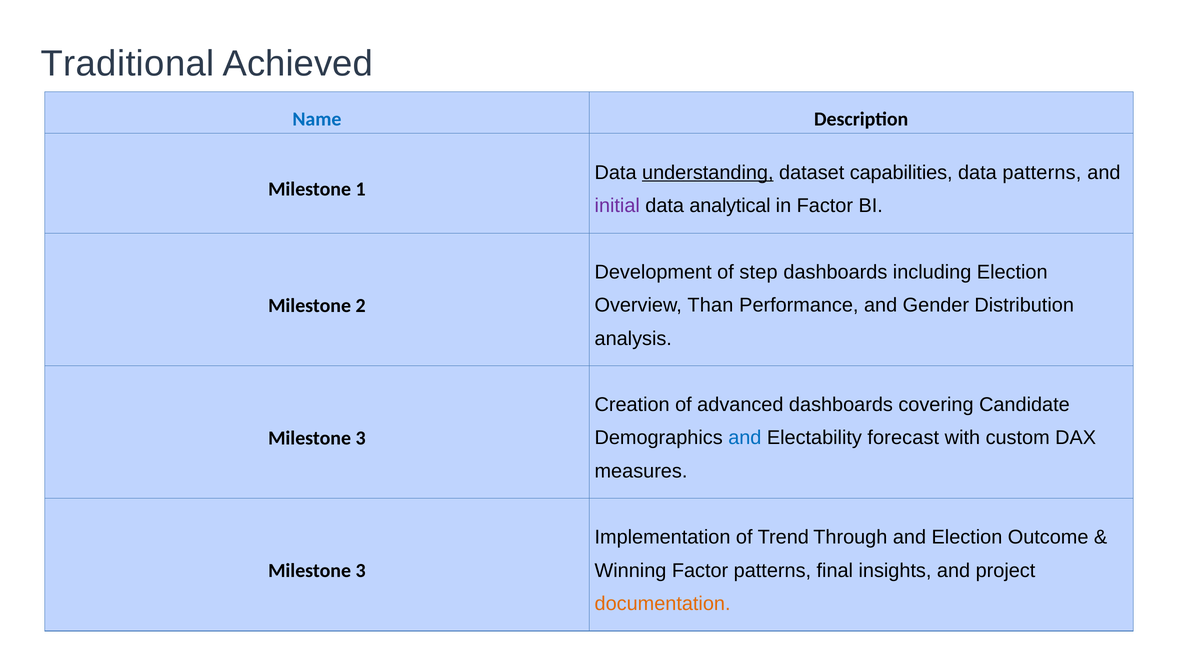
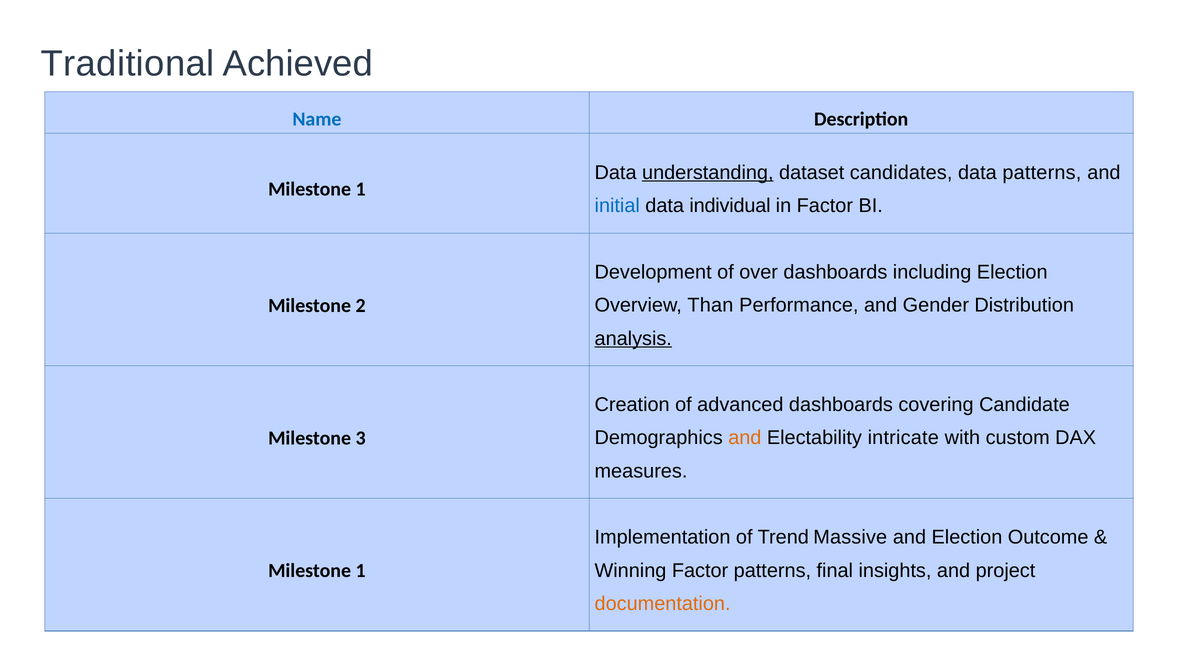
capabilities: capabilities -> candidates (901, 172)
initial colour: purple -> blue (617, 206)
analytical: analytical -> individual (730, 206)
step: step -> over (759, 272)
analysis underline: none -> present (633, 339)
and colour: blue -> orange (745, 438)
forecast: forecast -> intricate (903, 438)
Through: Through -> Massive (850, 537)
3: 3 -> 1 (361, 571)
